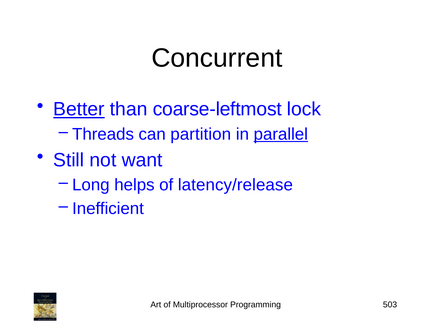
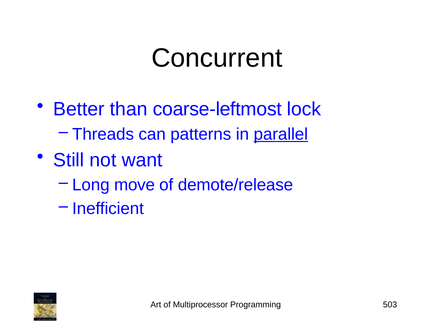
Better underline: present -> none (79, 109)
partition: partition -> patterns (201, 134)
helps: helps -> move (135, 185)
latency/release: latency/release -> demote/release (235, 185)
